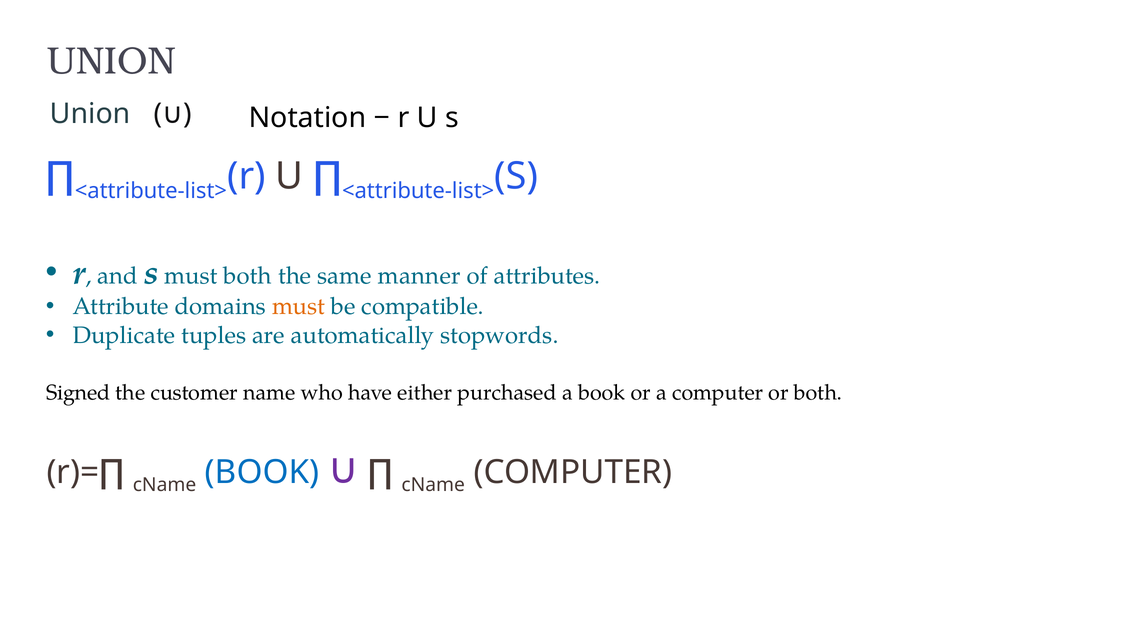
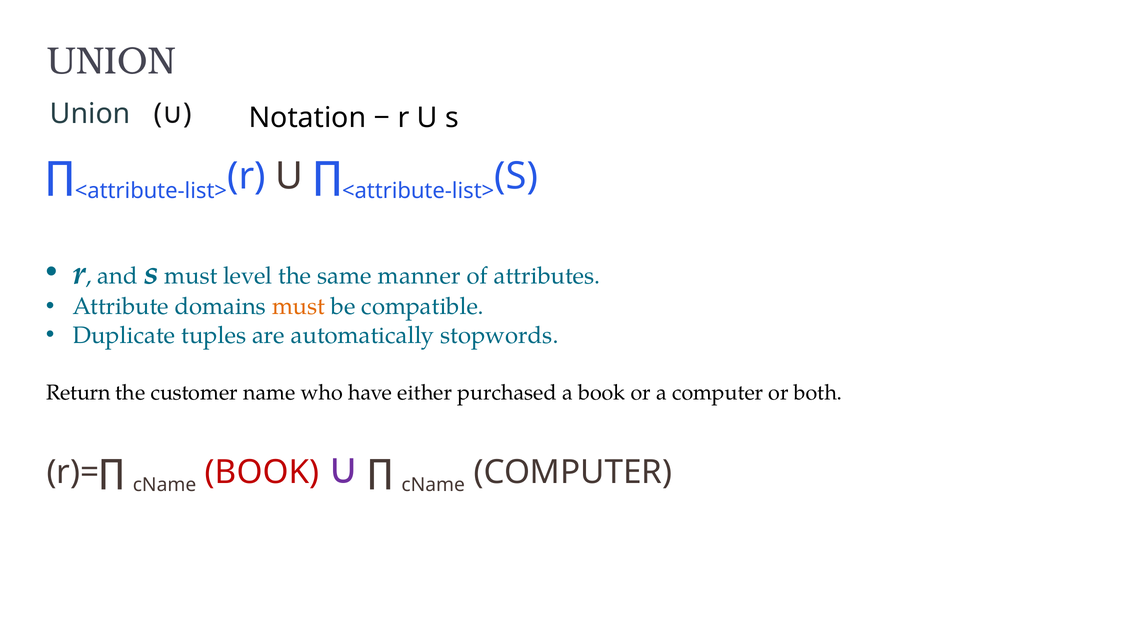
must both: both -> level (248, 276)
Signed: Signed -> Return (78, 393)
BOOK colour: blue -> red (262, 472)
